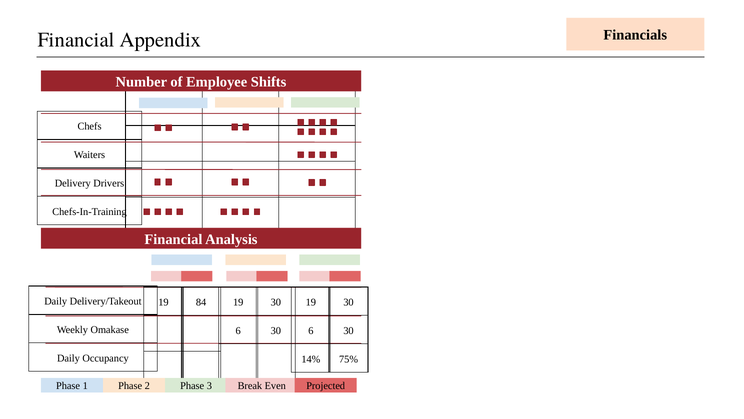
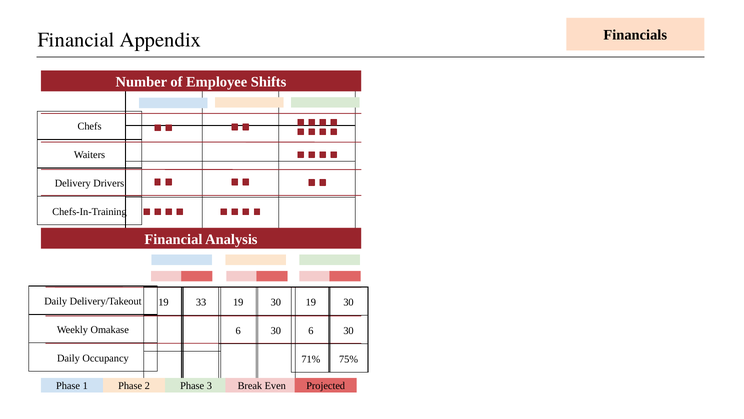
84: 84 -> 33 (201, 302)
14%: 14% -> 71% (311, 359)
